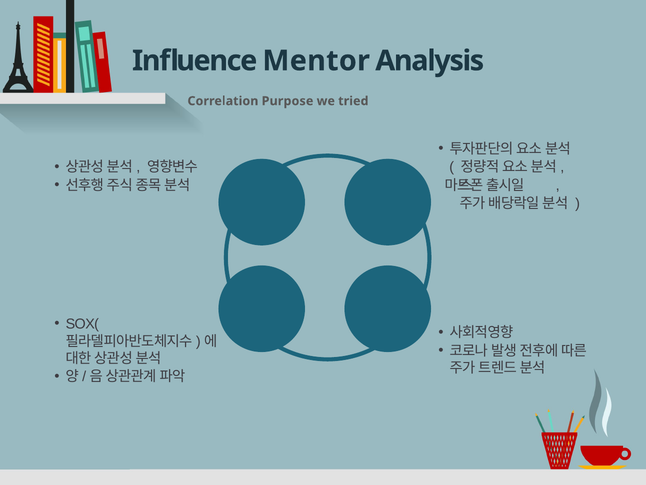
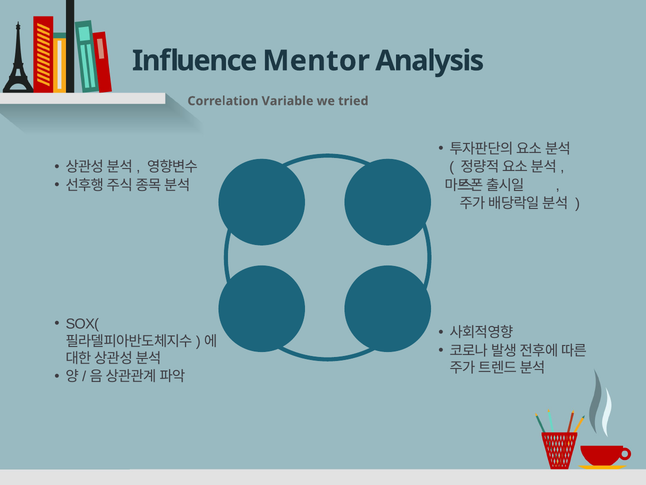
Purpose: Purpose -> Variable (288, 101)
